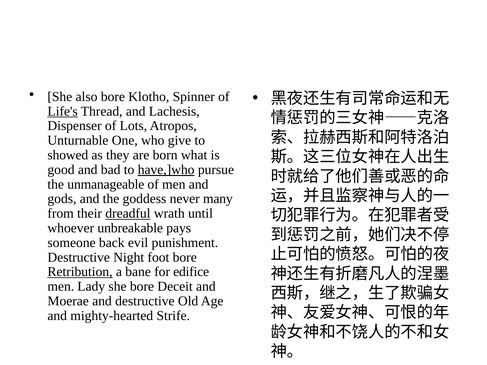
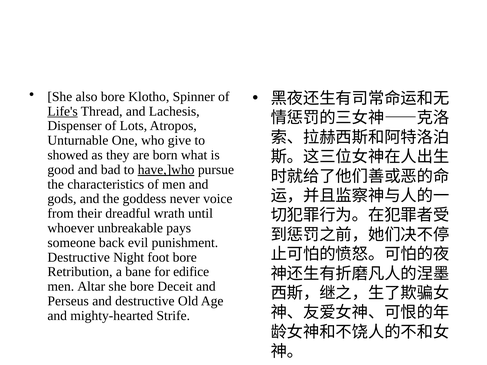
unmanageable: unmanageable -> characteristics (106, 184)
many: many -> voice (218, 199)
dreadful underline: present -> none (128, 214)
Retribution underline: present -> none (80, 272)
Lady: Lady -> Altar (91, 287)
Moerae: Moerae -> Perseus (68, 301)
